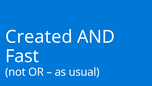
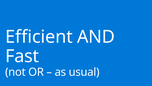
Created: Created -> Efficient (39, 37)
